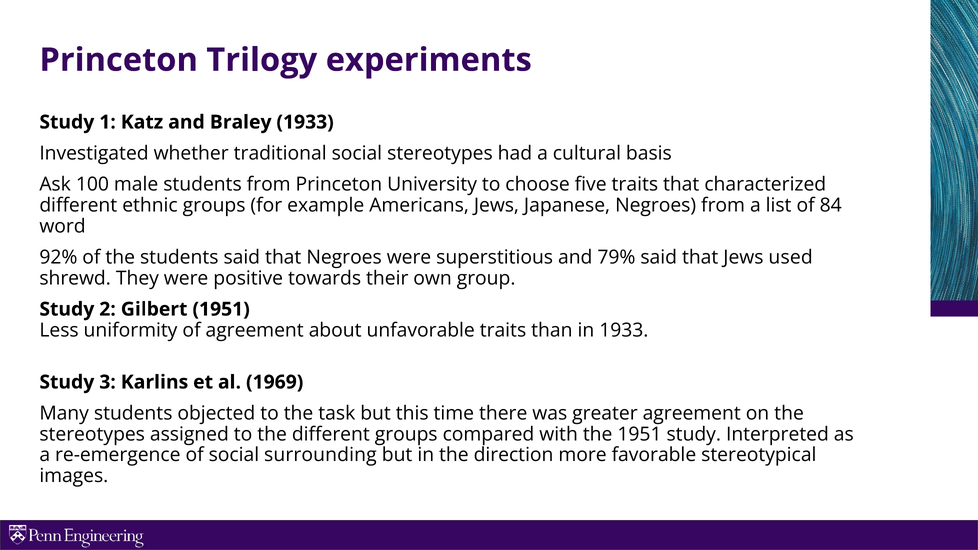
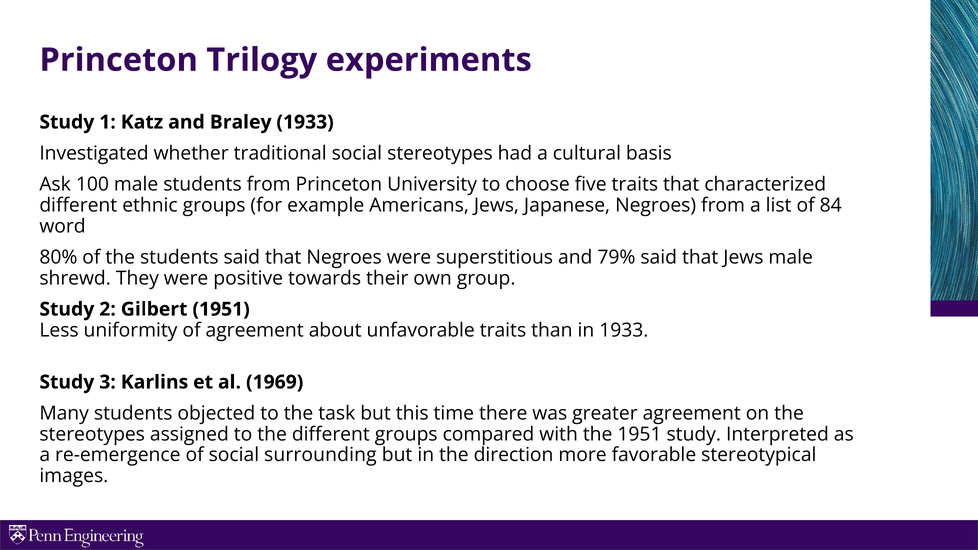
92%: 92% -> 80% (58, 257)
Jews used: used -> male (791, 257)
